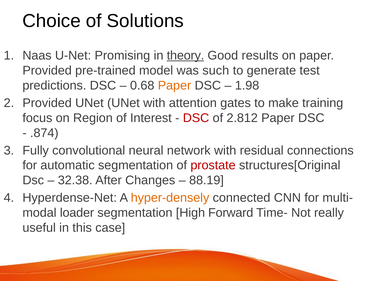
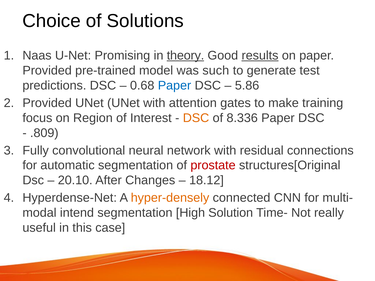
results underline: none -> present (260, 56)
Paper colour: orange -> blue (175, 86)
1.98: 1.98 -> 5.86 (247, 86)
DSC colour: red -> orange (196, 118)
2.812: 2.812 -> 8.336 (242, 118)
.874: .874 -> .809 (44, 133)
32.38: 32.38 -> 20.10 (75, 181)
88.19: 88.19 -> 18.12 (206, 181)
loader: loader -> intend (77, 213)
Forward: Forward -> Solution (231, 213)
